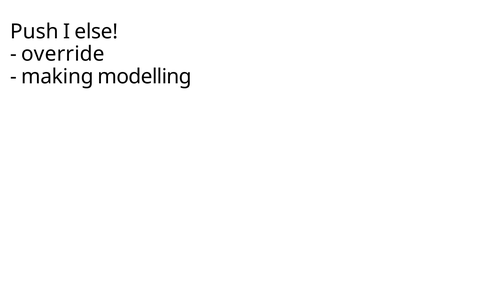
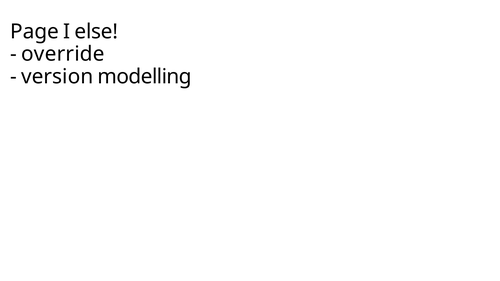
Push: Push -> Page (35, 32)
making: making -> version (57, 77)
